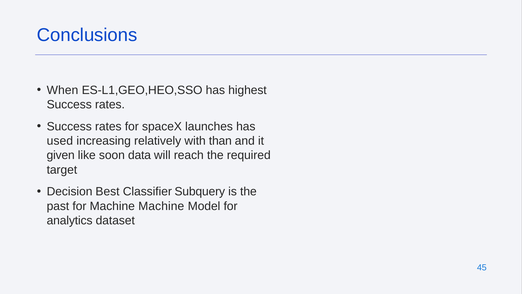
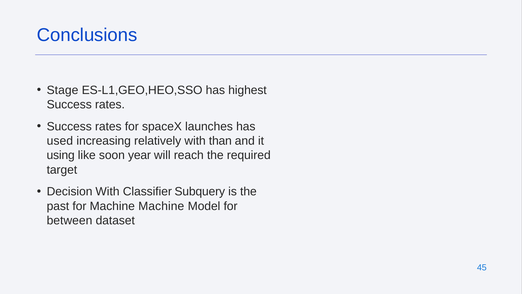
When: When -> Stage (63, 90)
given: given -> using (61, 155)
data: data -> year (140, 155)
Decision Best: Best -> With (108, 191)
analytics: analytics -> between (70, 220)
